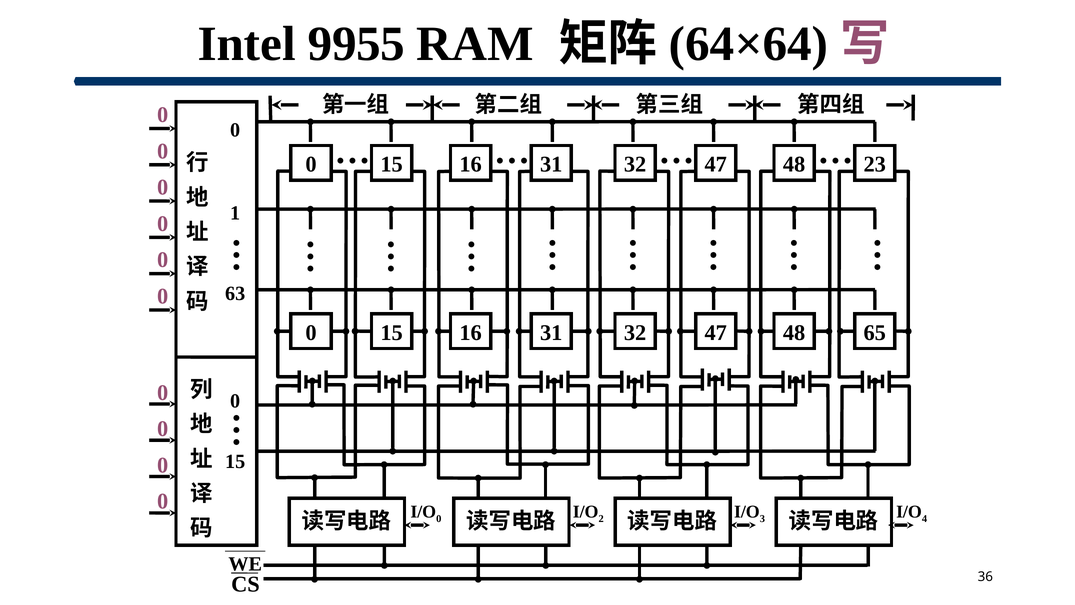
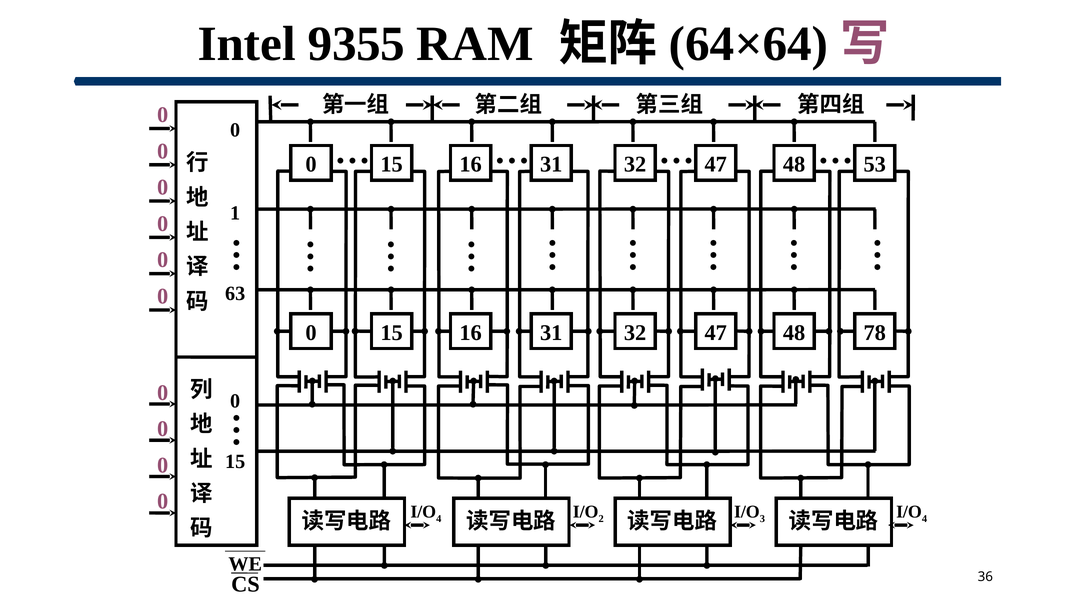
9955: 9955 -> 9355 (356, 44)
23: 23 -> 53 (875, 164)
65: 65 -> 78 (875, 332)
0: 0 -> 4 (439, 518)
